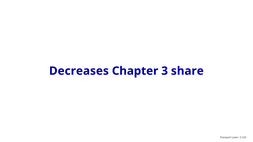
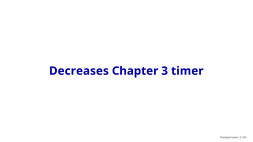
share: share -> timer (187, 71)
